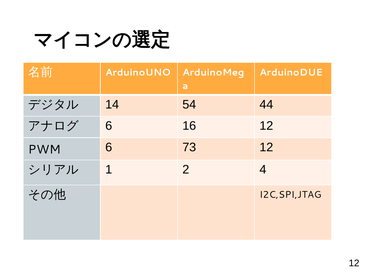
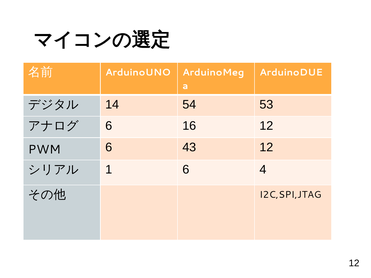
44: 44 -> 53 (266, 105)
73: 73 -> 43 (189, 147)
1 2: 2 -> 6 (186, 170)
